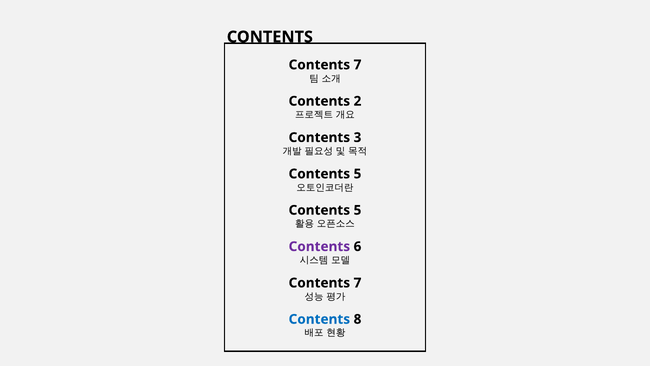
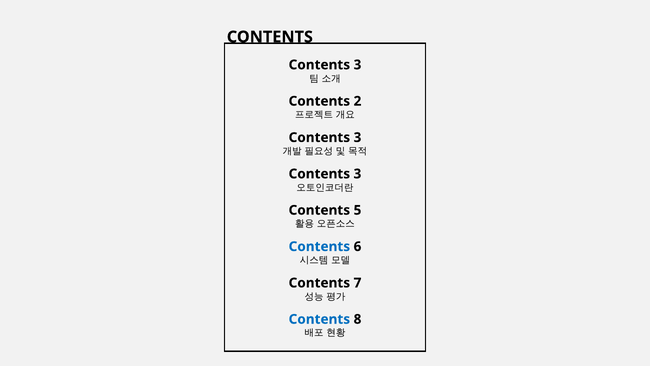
7: 7 -> 3 (357, 65)
5: 5 -> 3 (357, 174)
Contents colour: purple -> blue (319, 246)
